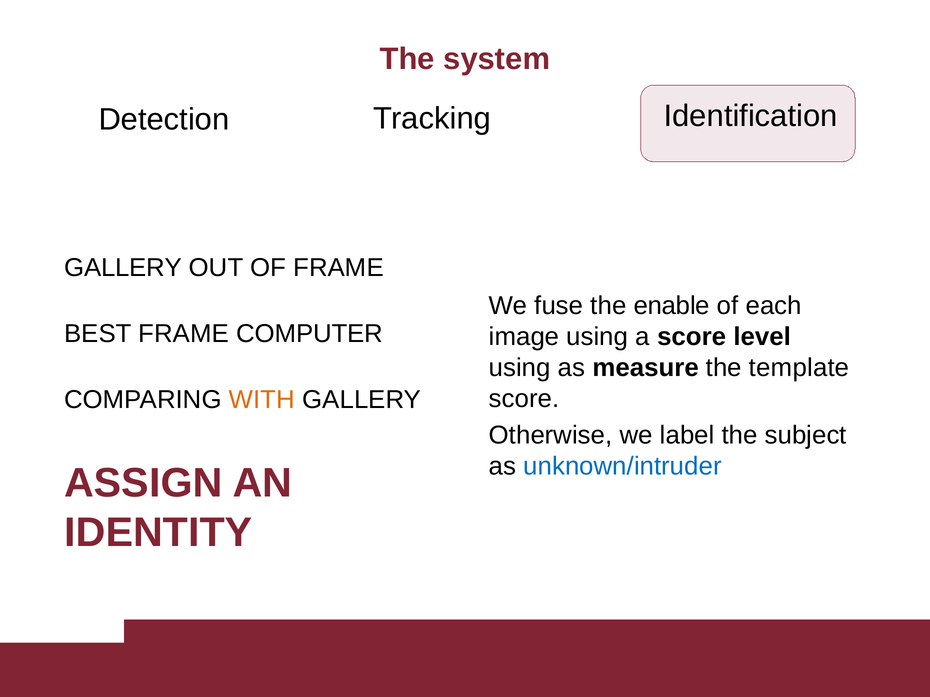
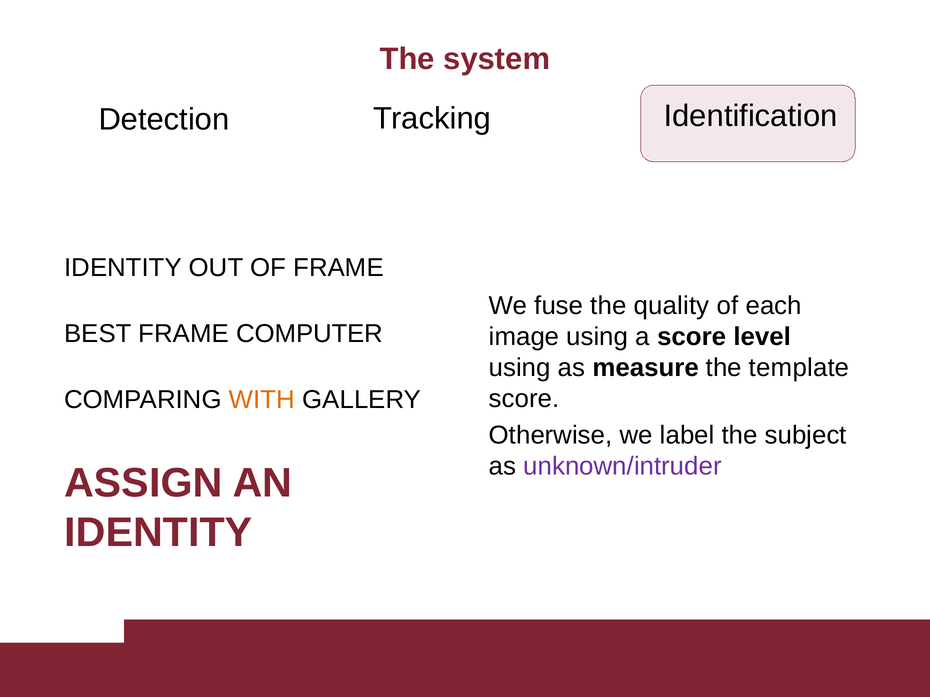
GALLERY: GALLERY -> IDENTITY (123, 268)
enable: enable -> quality (671, 306)
unknown/intruder colour: blue -> purple (623, 466)
